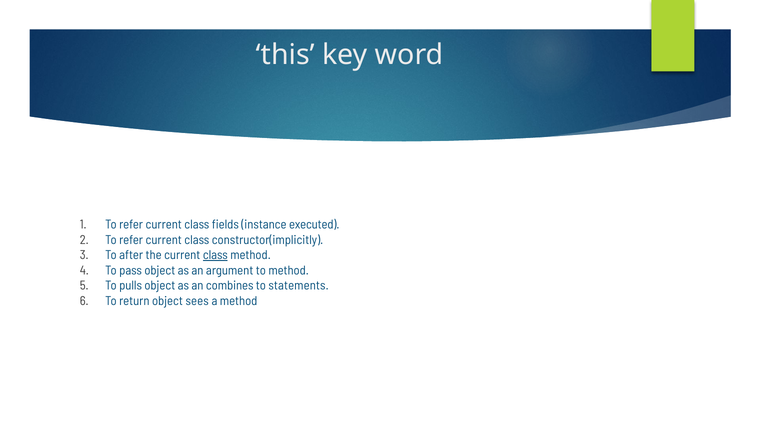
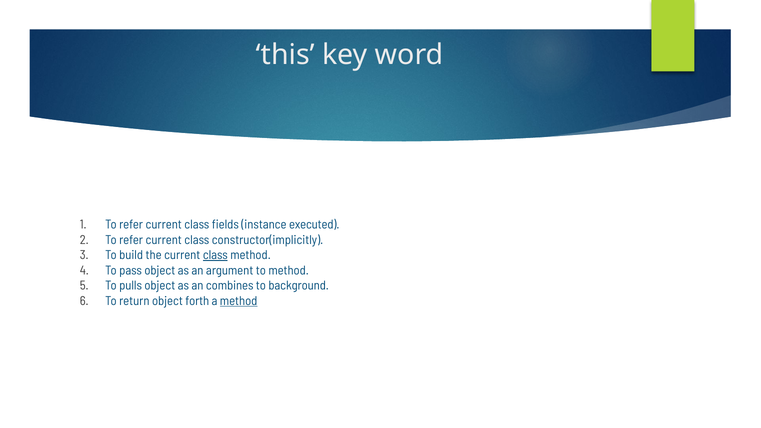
after: after -> build (131, 255)
statements: statements -> background (299, 286)
sees: sees -> forth (197, 301)
method underline: none -> present (239, 301)
